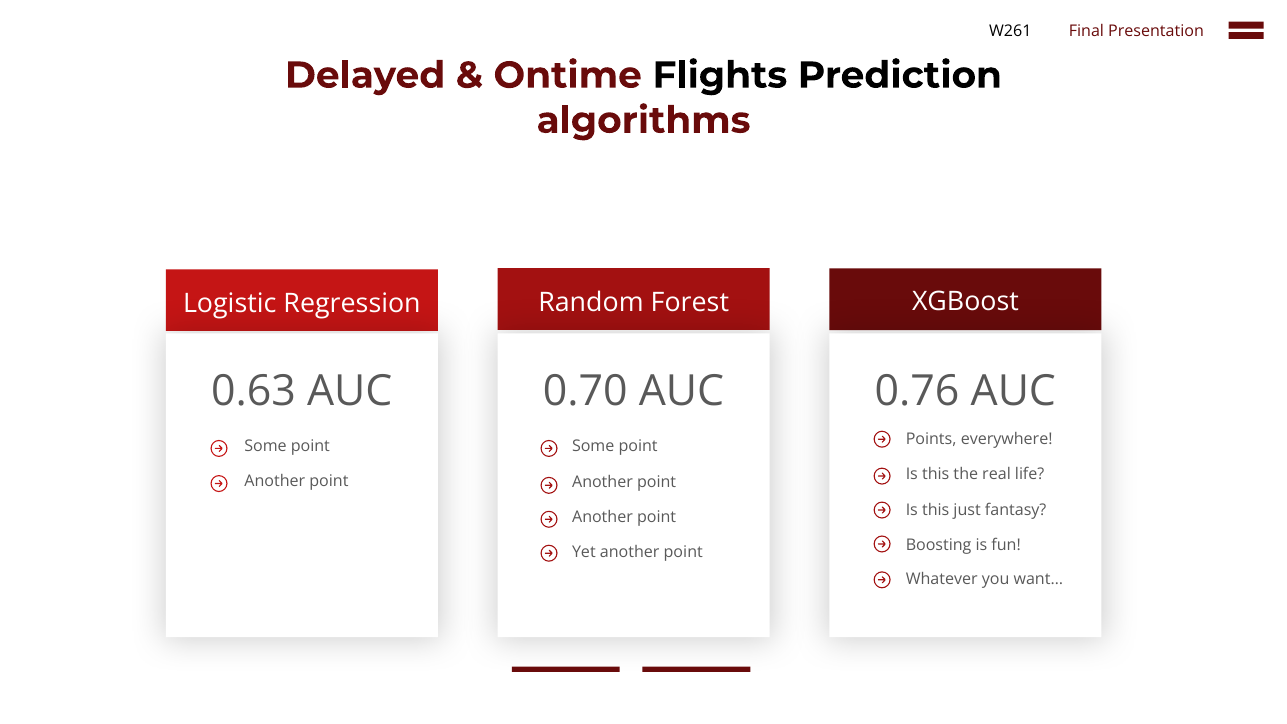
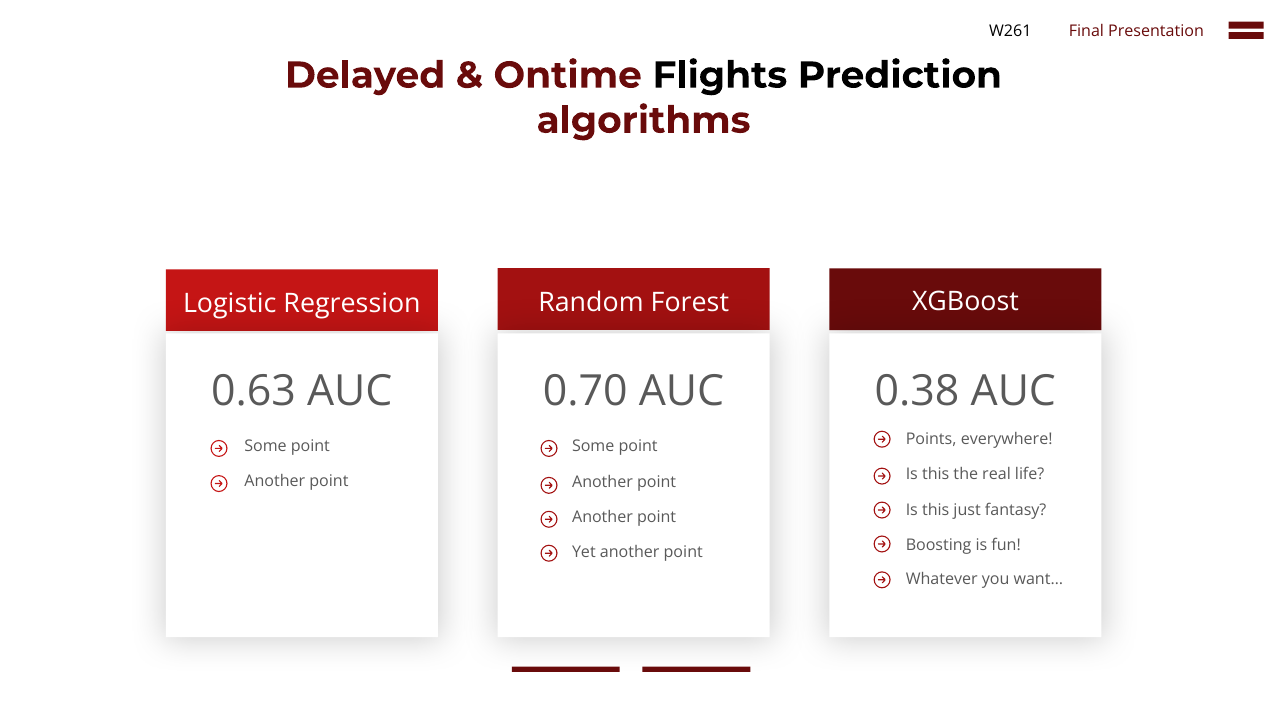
0.76: 0.76 -> 0.38 (917, 392)
